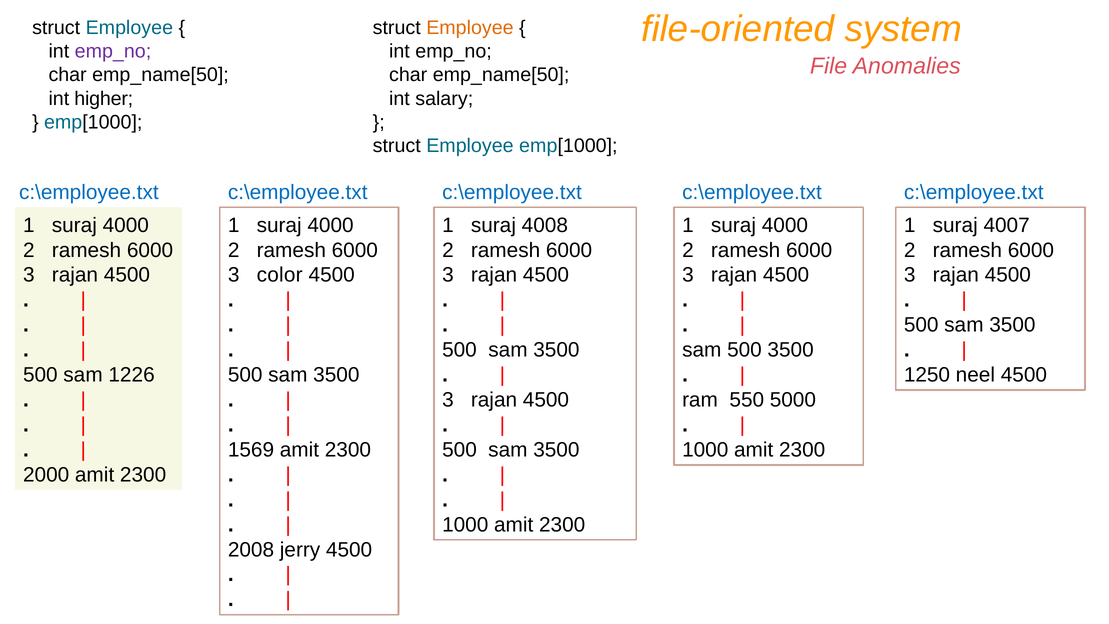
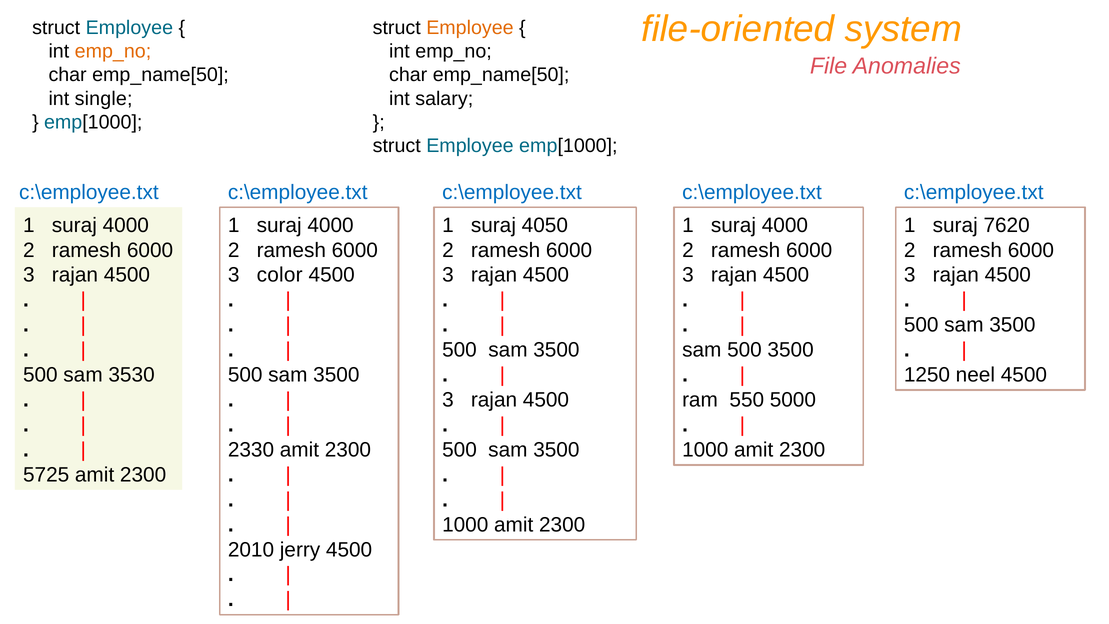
emp_no colour: purple -> orange (113, 51)
higher: higher -> single (104, 99)
4008: 4008 -> 4050 (545, 225)
4007: 4007 -> 7620 (1007, 225)
1226: 1226 -> 3530 (132, 375)
1569: 1569 -> 2330 (251, 450)
2000: 2000 -> 5725 (46, 475)
2008: 2008 -> 2010 (251, 549)
